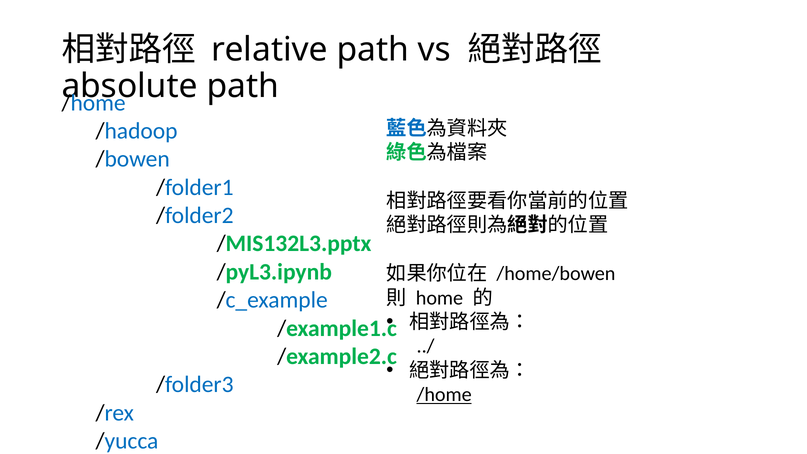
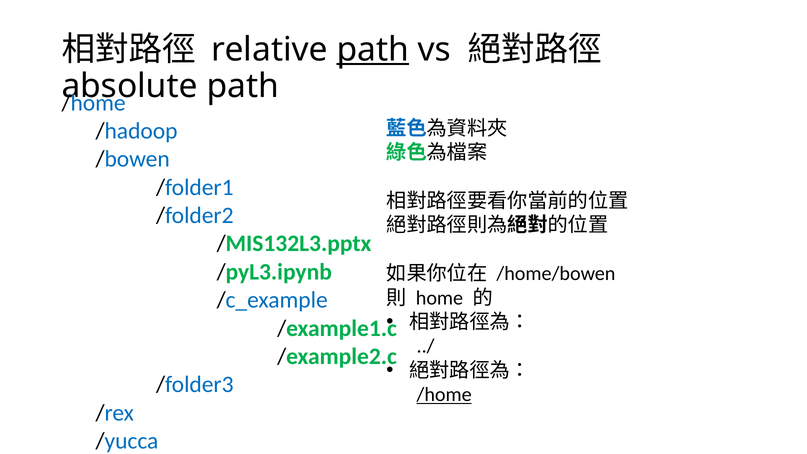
path underline: none -> present (373, 50)
